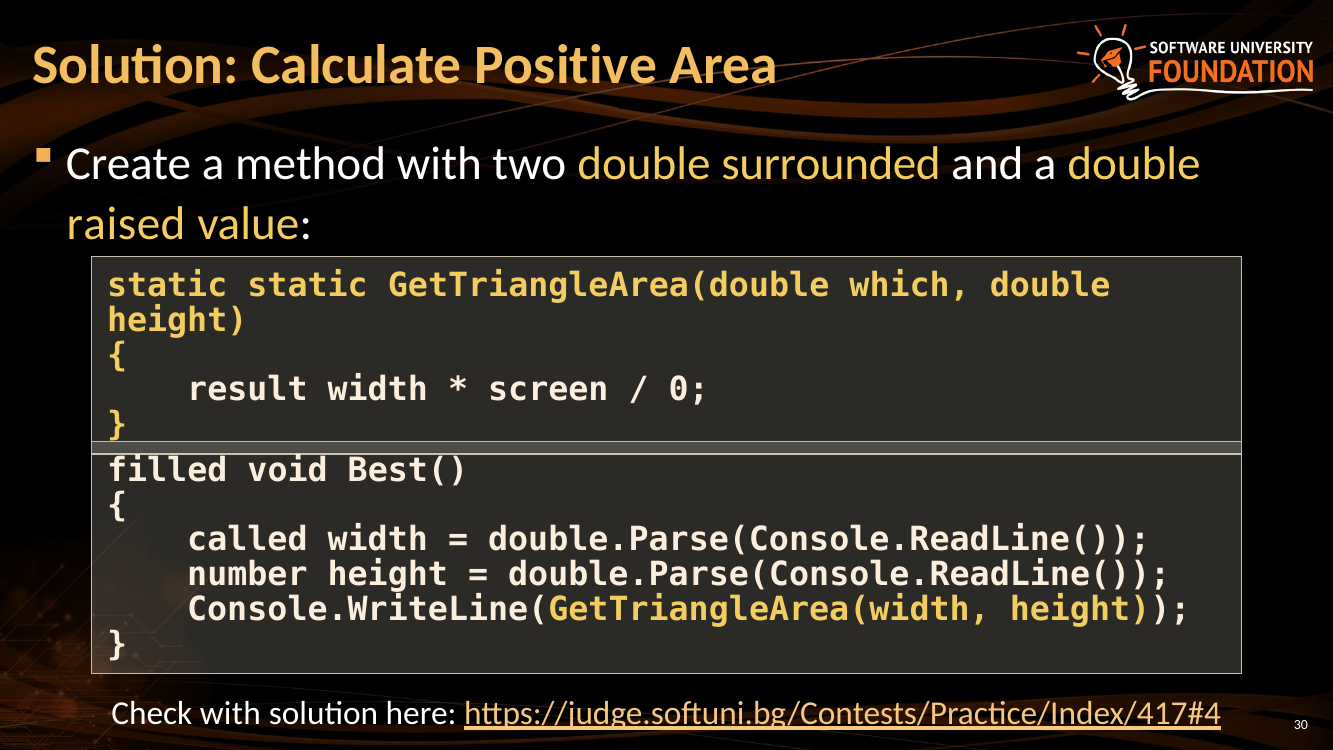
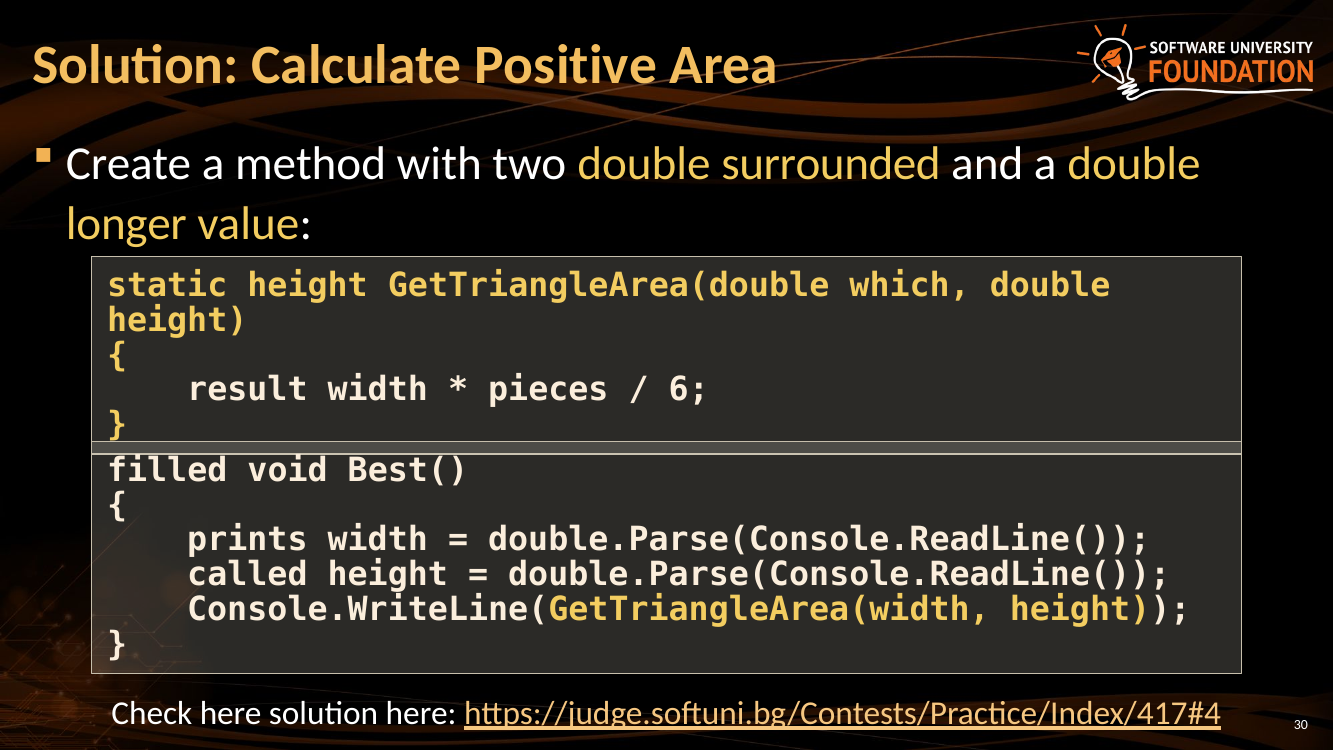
raised: raised -> longer (126, 224)
static static: static -> height (308, 286)
screen: screen -> pieces (548, 390)
0: 0 -> 6 (689, 390)
called: called -> prints (247, 540)
number: number -> called (247, 575)
Check with: with -> here (231, 714)
